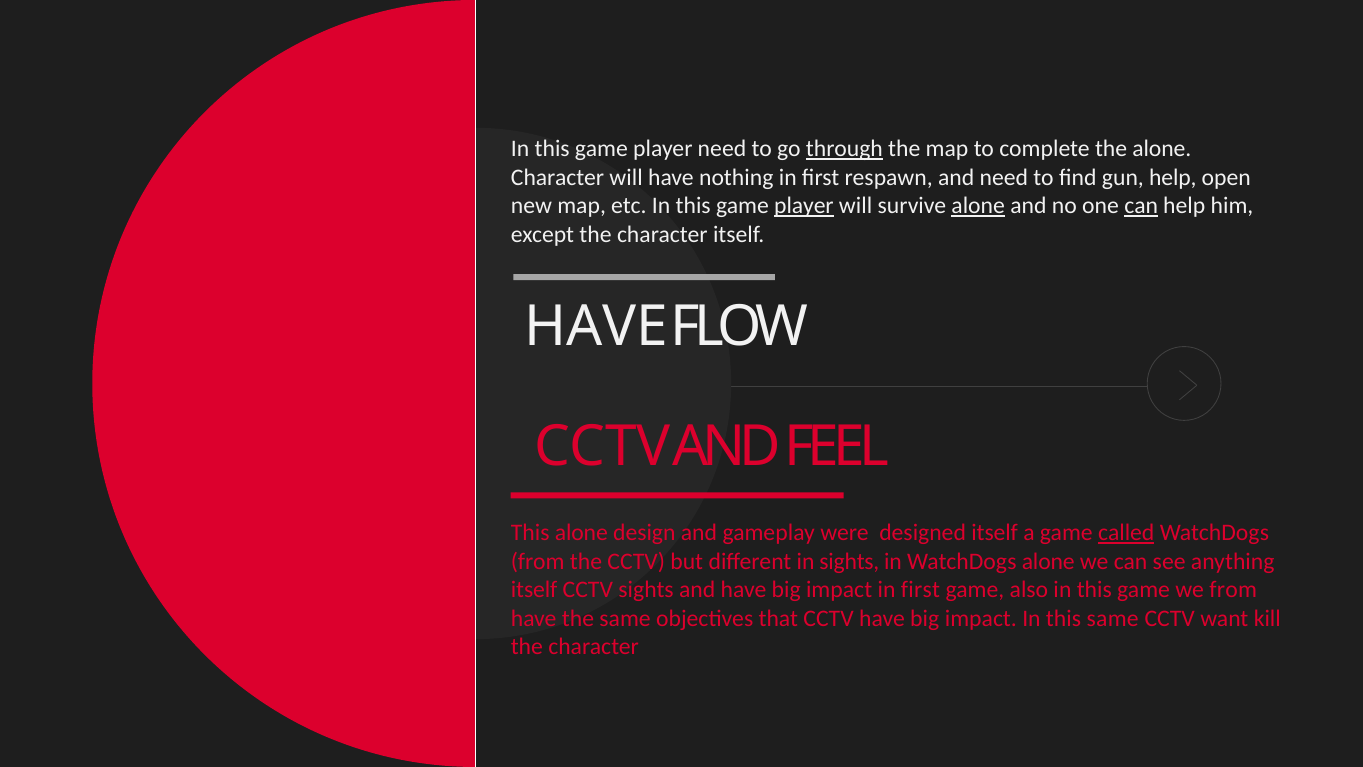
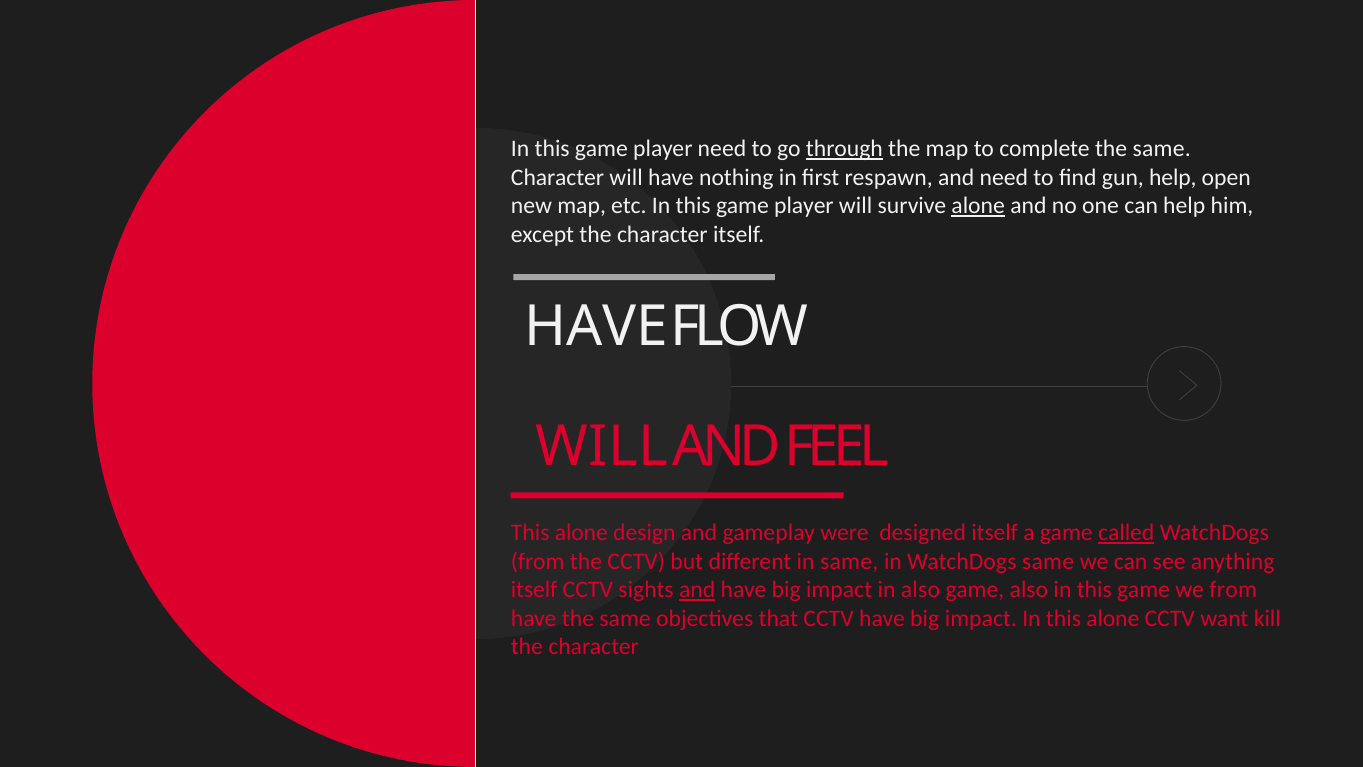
complete the alone: alone -> same (1162, 149)
player underline: present -> none (804, 206)
can underline: present -> none (1141, 206)
CCTV: CCTV -> WILL (602, 447)
in sights: sights -> same (849, 561)
WatchDogs alone: alone -> same (1048, 561)
and underline: none -> present (697, 590)
impact in first: first -> also (920, 590)
In this same: same -> alone (1113, 618)
